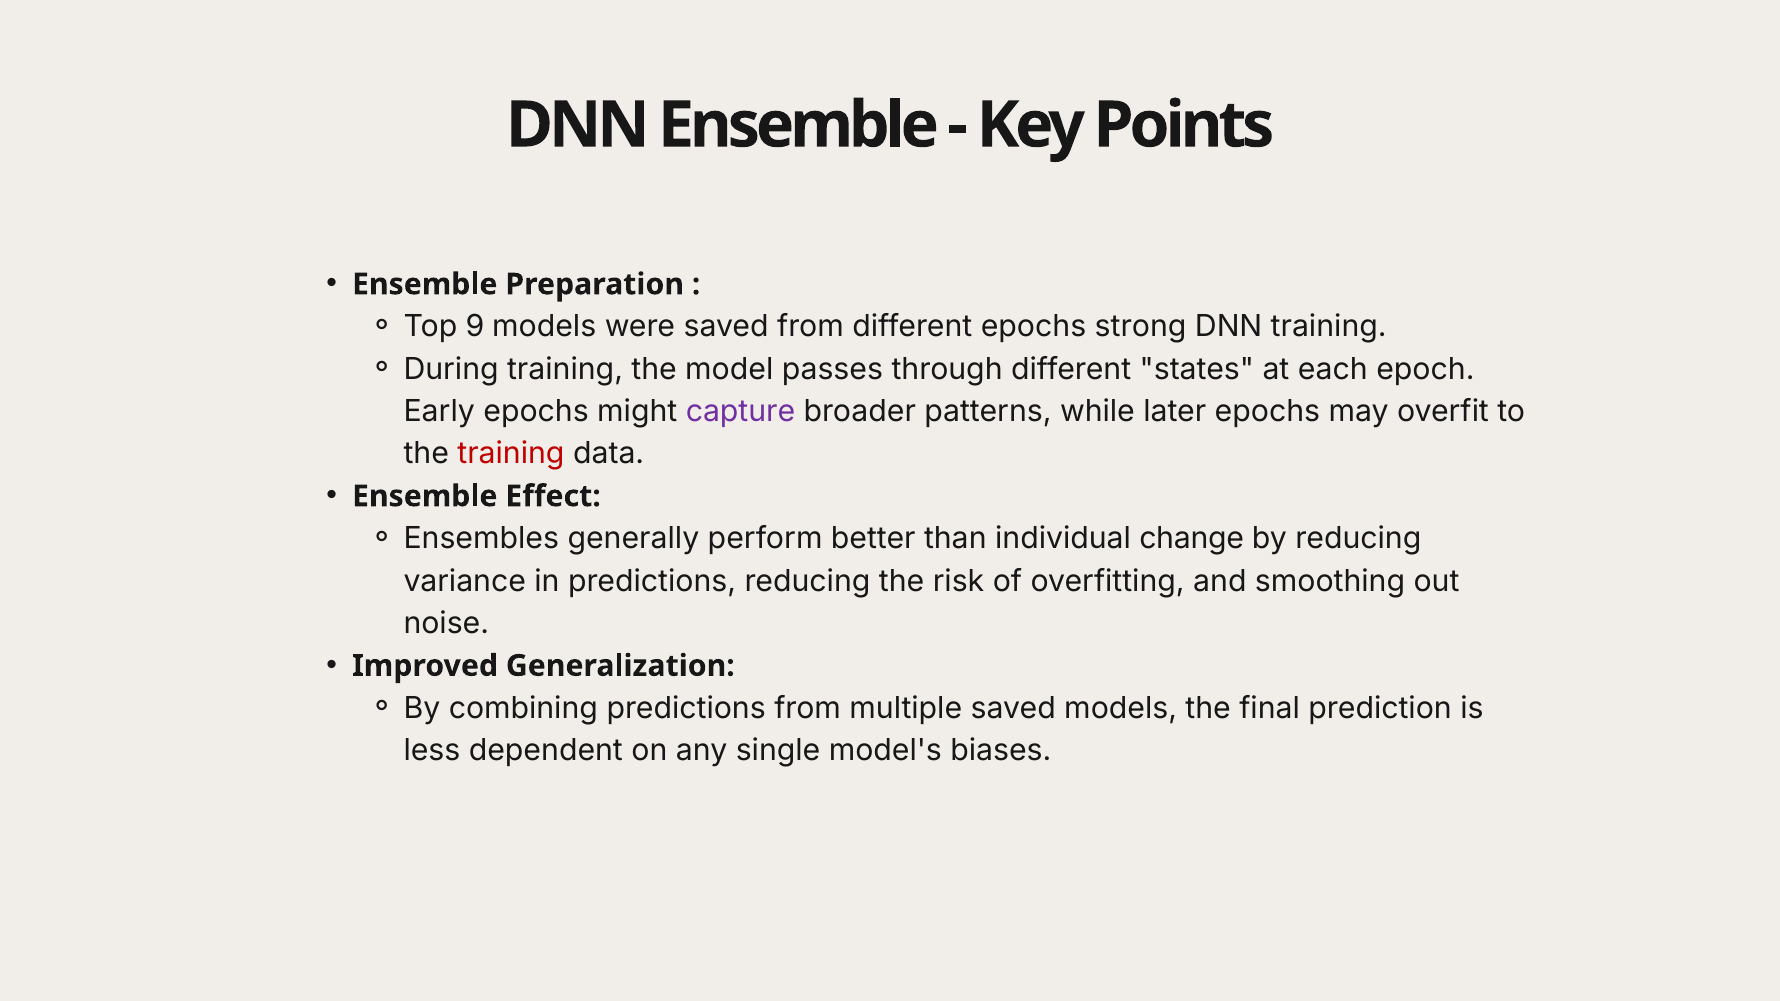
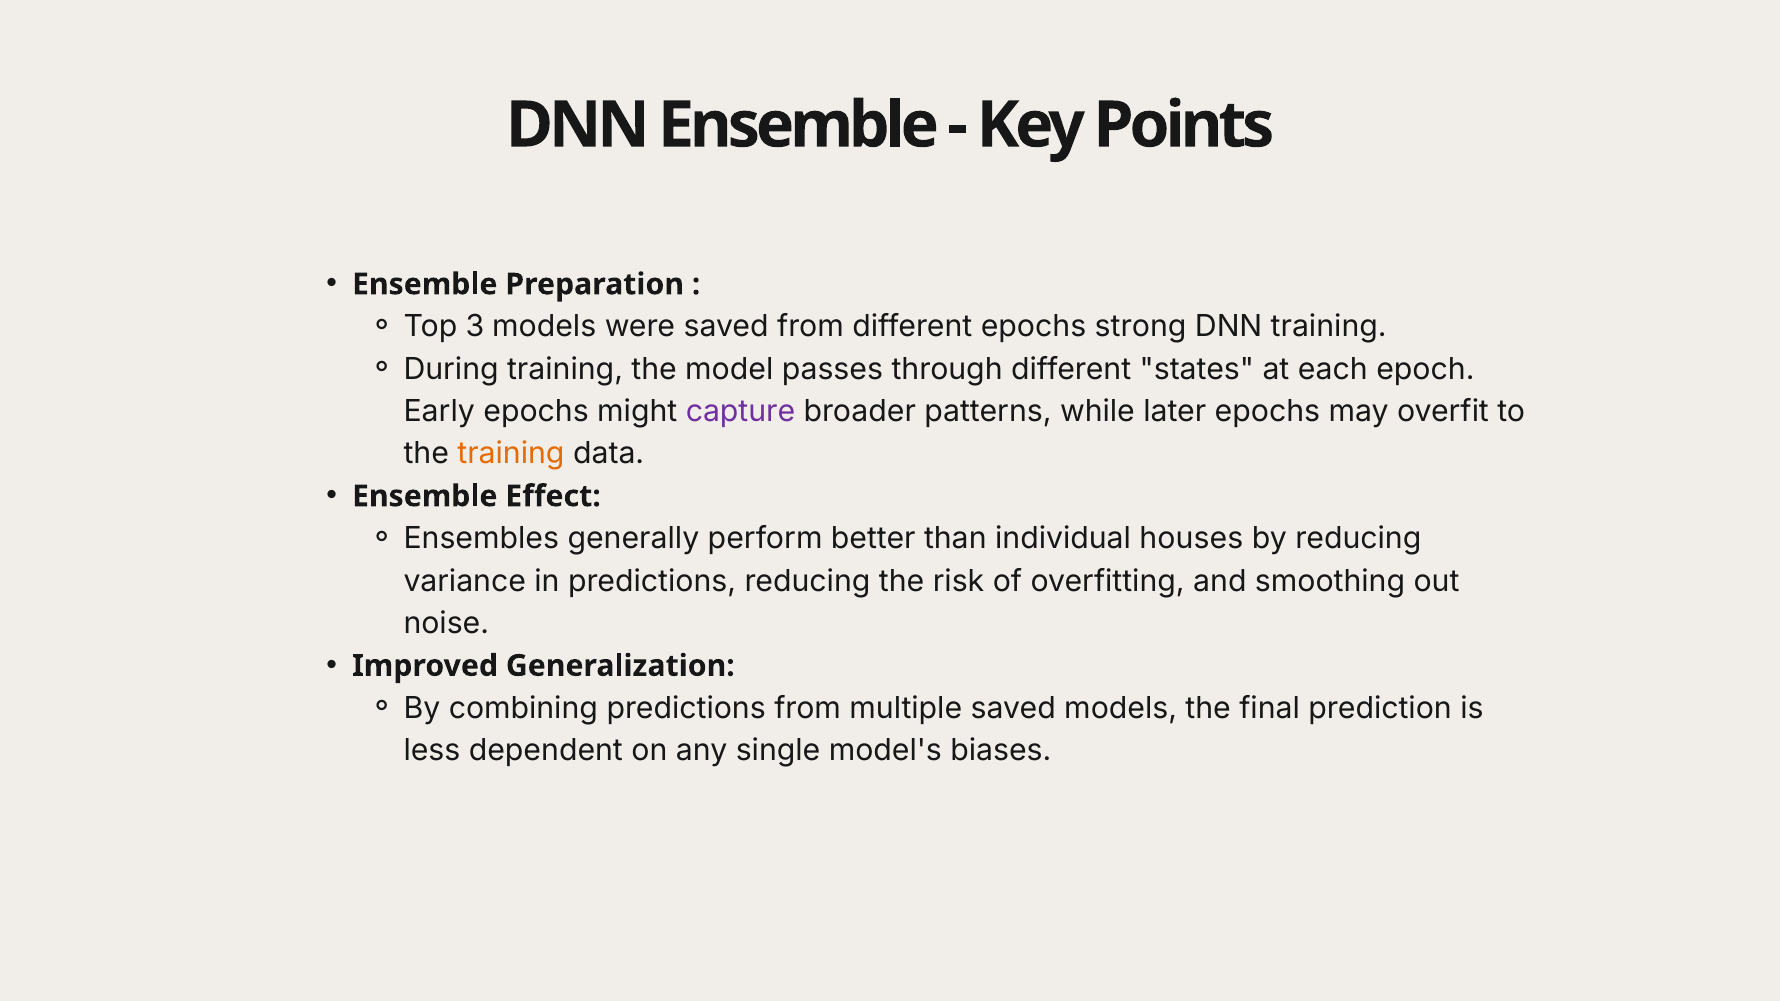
9: 9 -> 3 (475, 327)
training colour: red -> orange (511, 454)
change: change -> houses (1191, 539)
